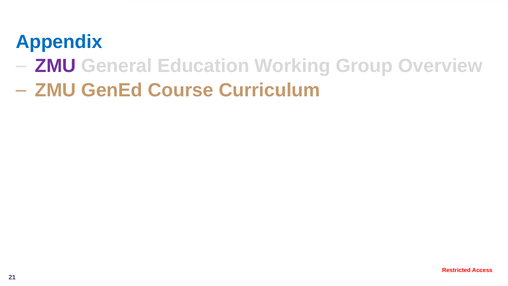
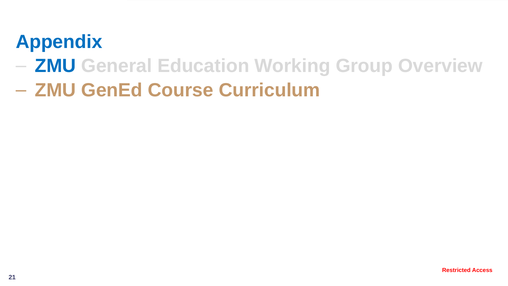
ZMU colour: purple -> blue (55, 66)
